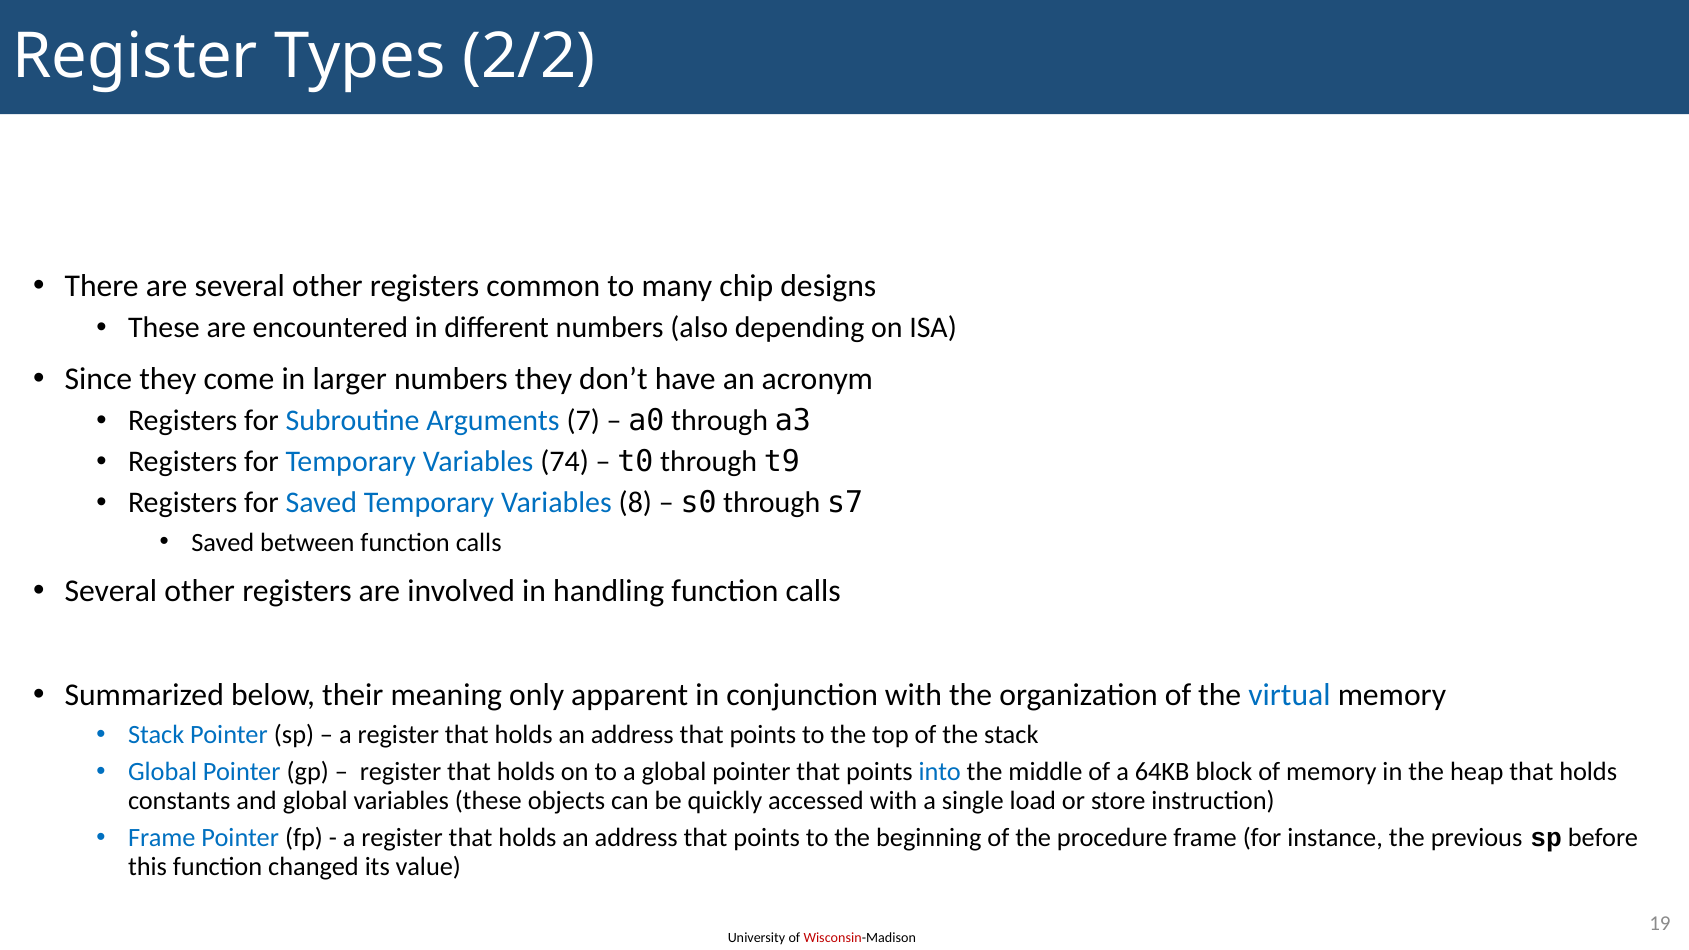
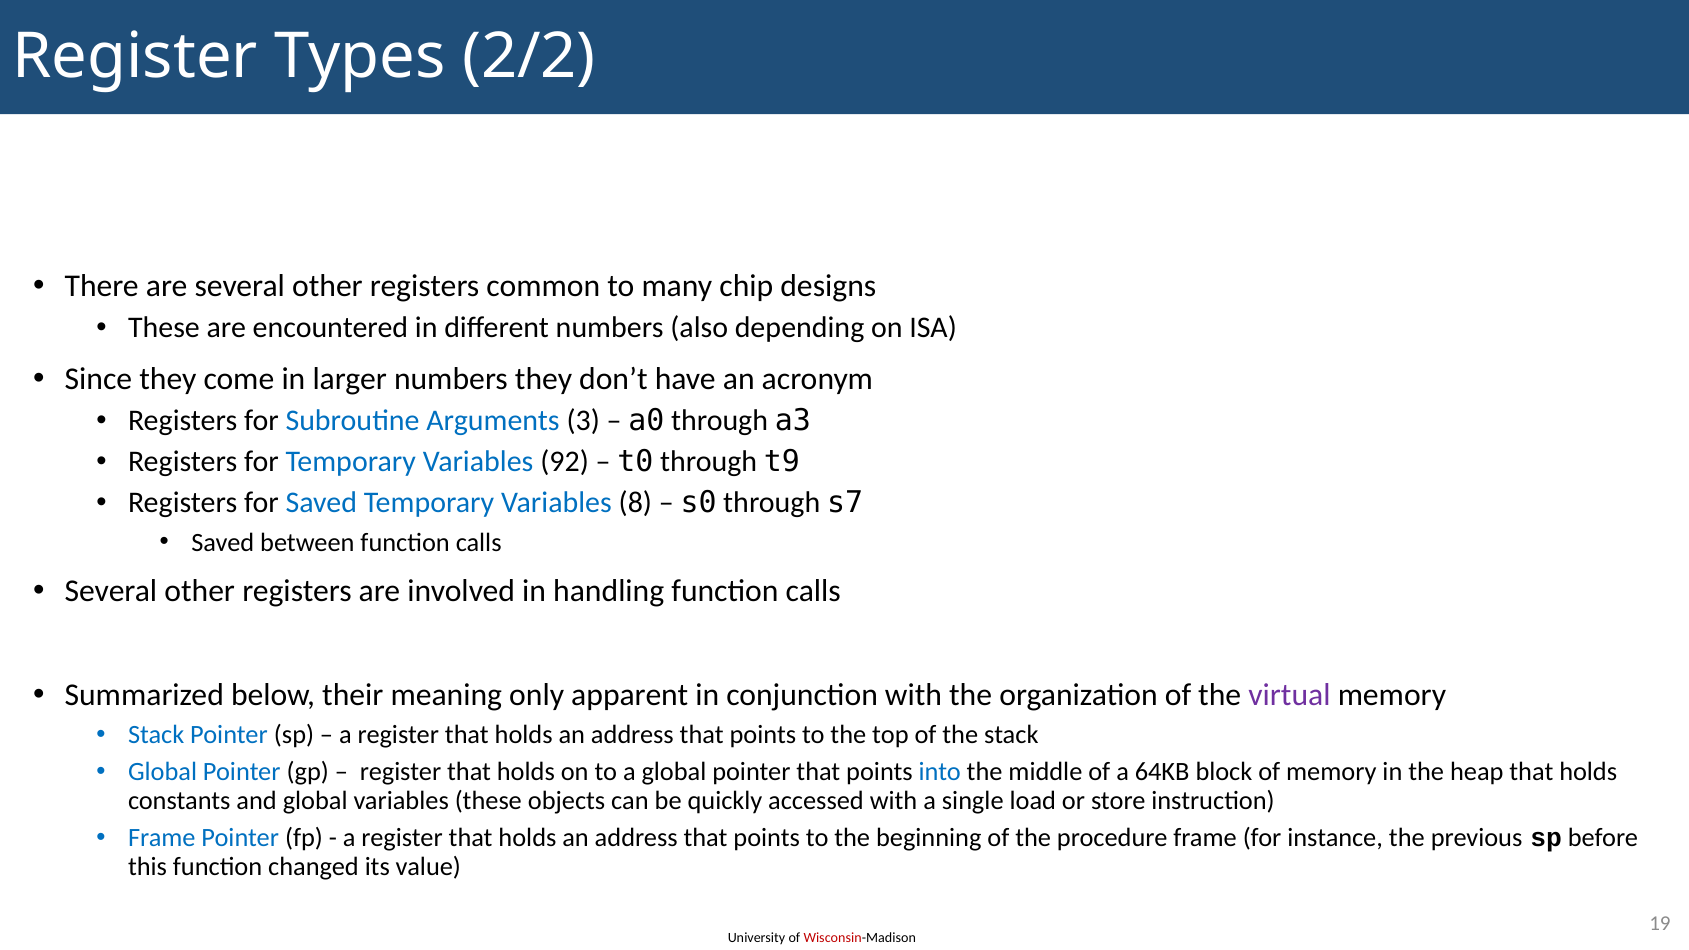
7: 7 -> 3 (583, 421)
74: 74 -> 92 (565, 462)
virtual colour: blue -> purple (1289, 695)
